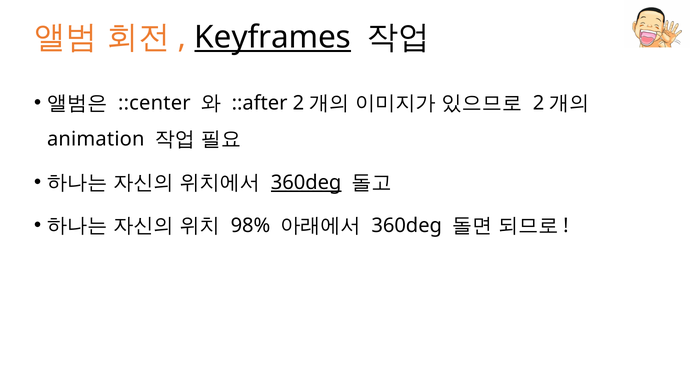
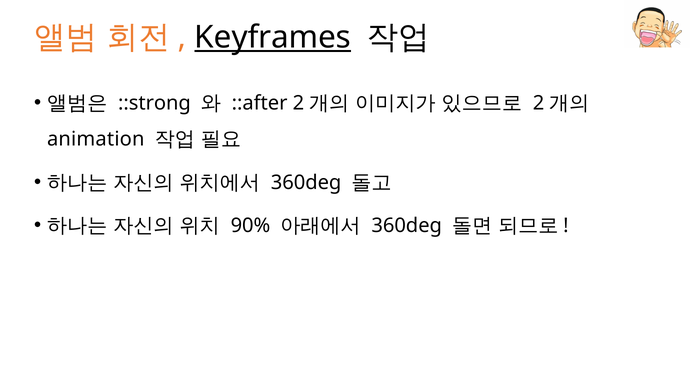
::center: ::center -> ::strong (154, 103)
360deg underline: present -> none (306, 183)
98%: 98% -> 90% (250, 226)
